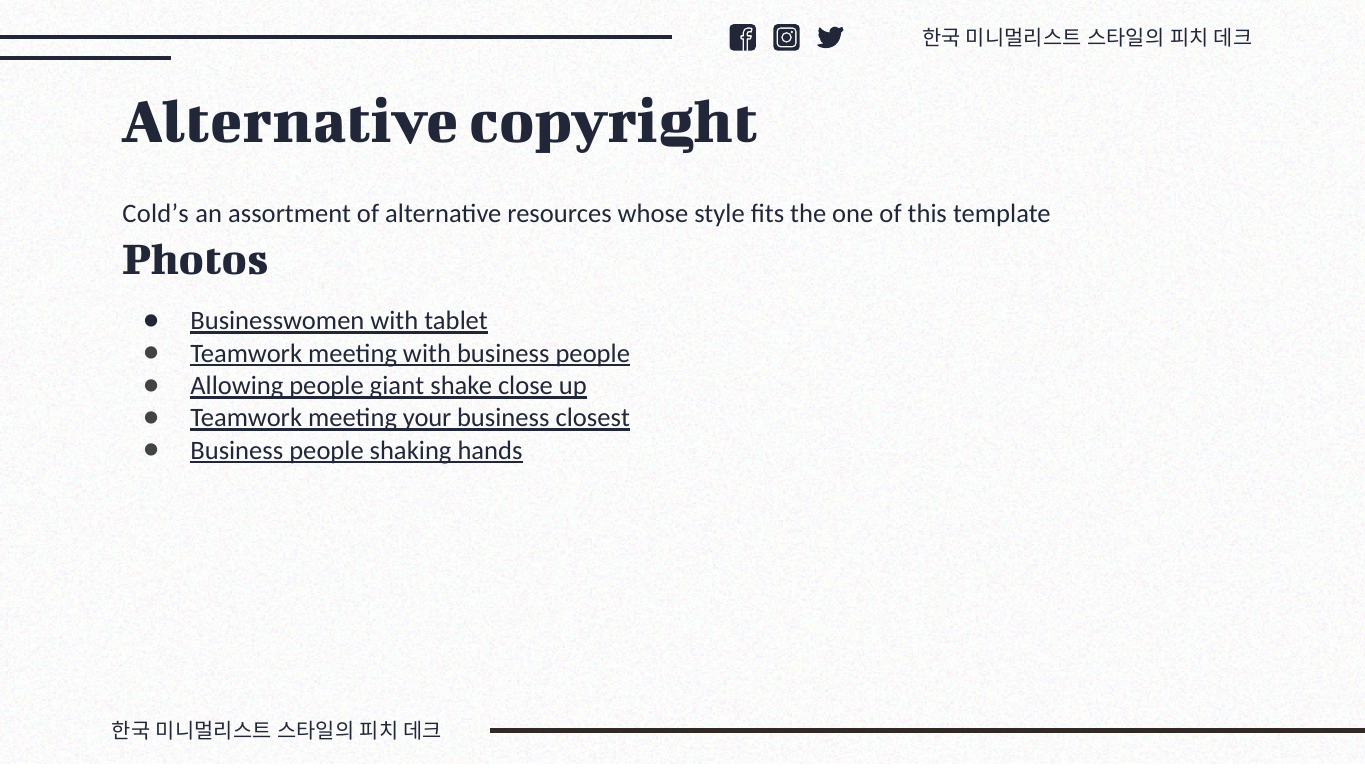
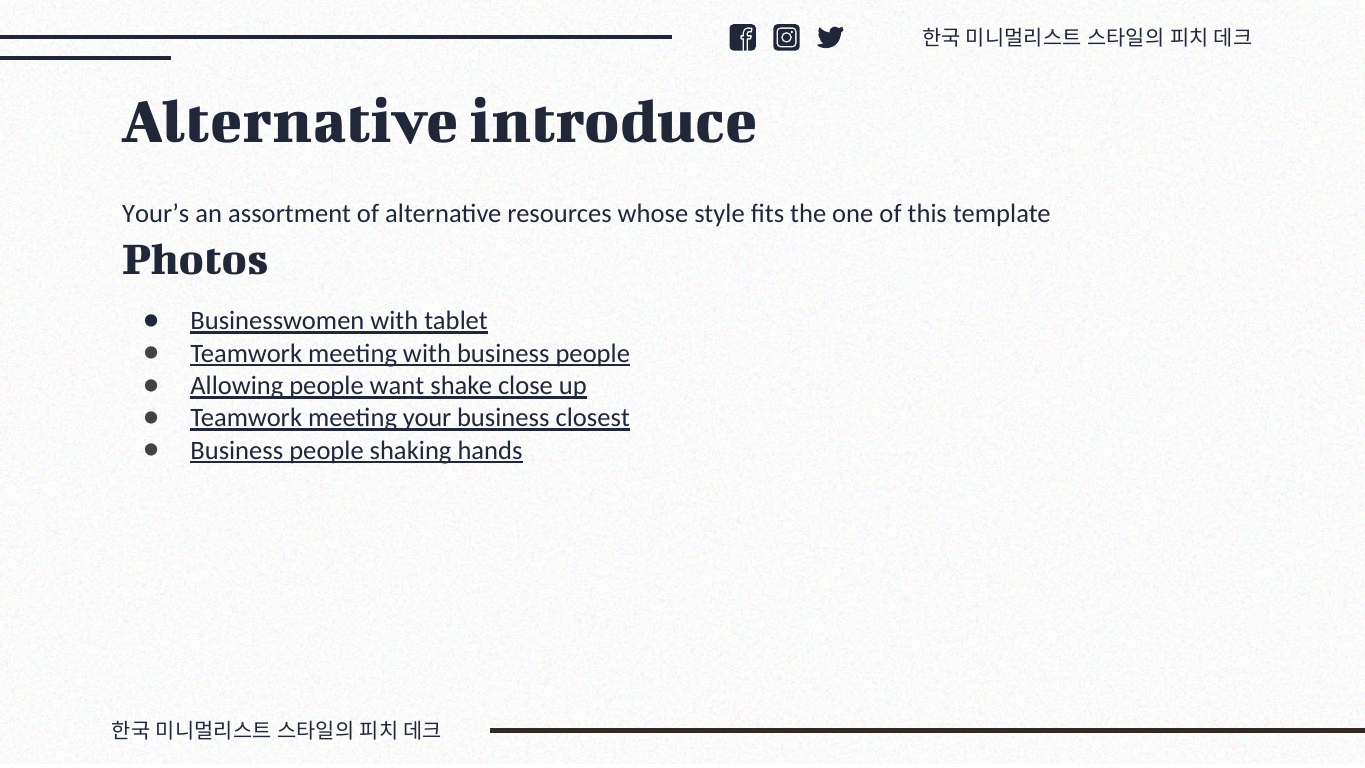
copyright: copyright -> introduce (614, 121)
Cold’s: Cold’s -> Your’s (156, 213)
giant: giant -> want (397, 386)
